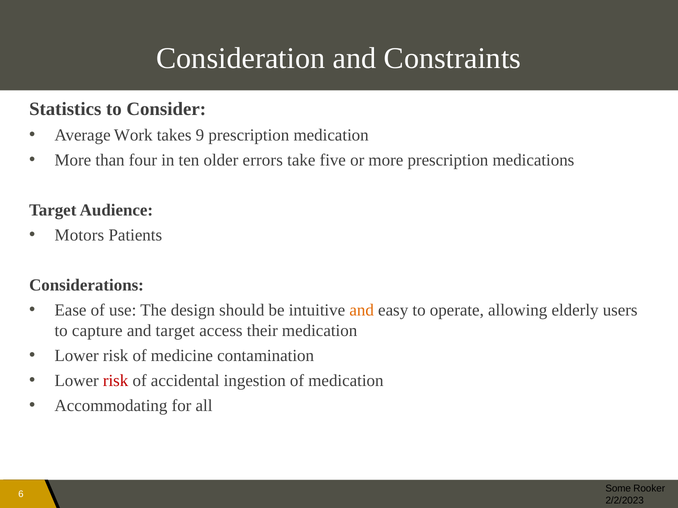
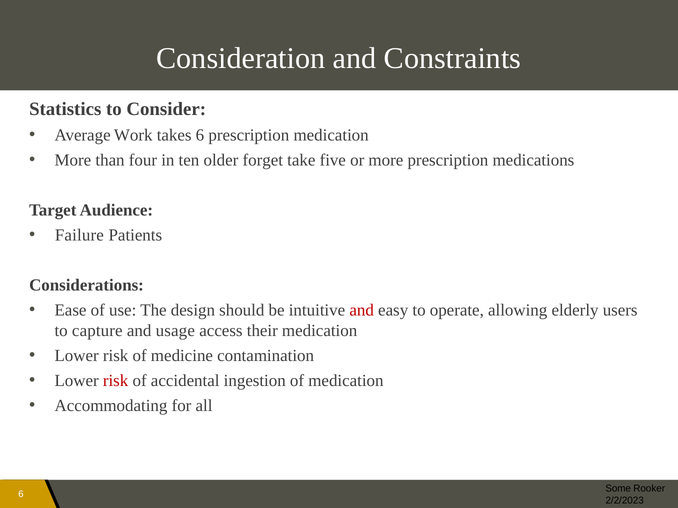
takes 9: 9 -> 6 (200, 135)
errors: errors -> forget (263, 160)
Motors: Motors -> Failure (79, 235)
and colour: orange -> red (362, 311)
and target: target -> usage (175, 331)
